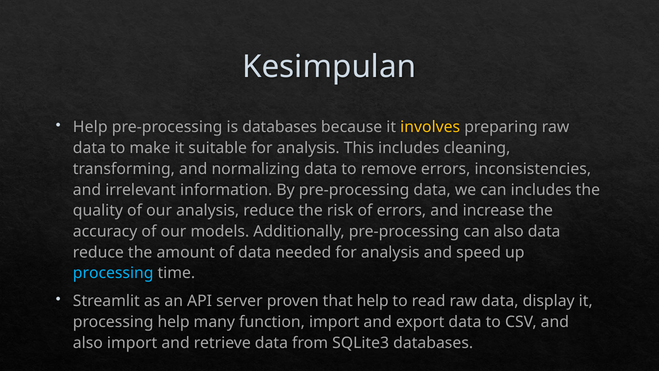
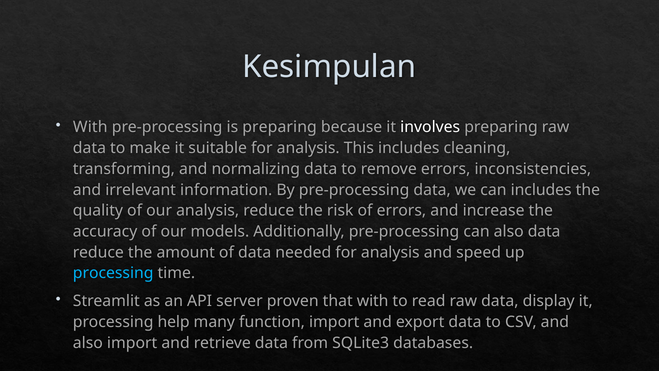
Help: Help -> With (90, 127)
is databases: databases -> preparing (280, 127)
involves colour: yellow -> white (430, 127)
that help: help -> with (373, 301)
